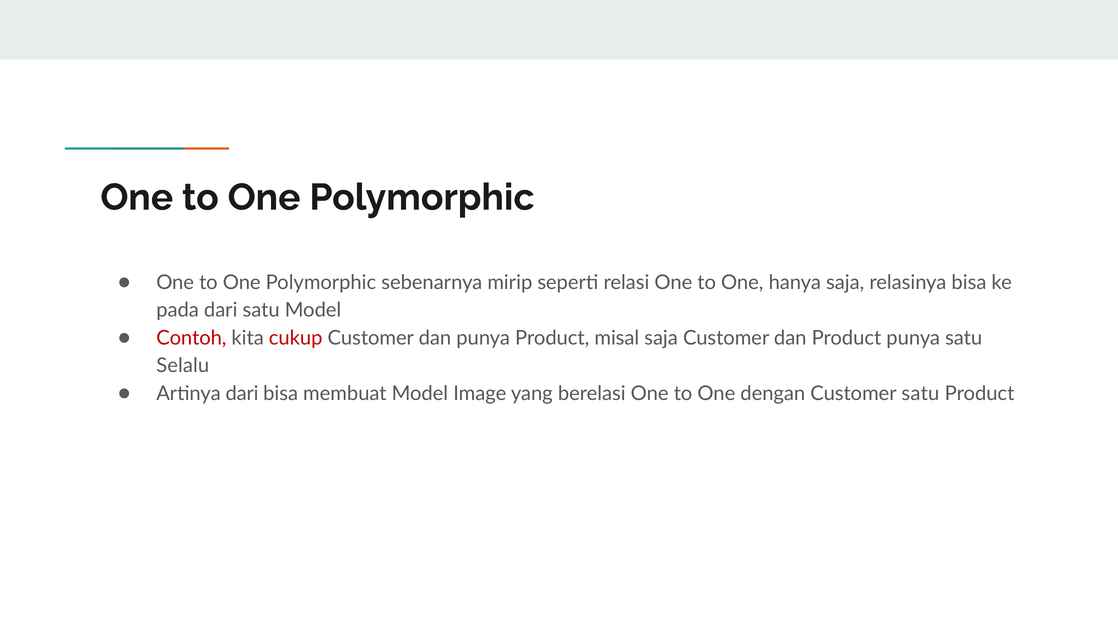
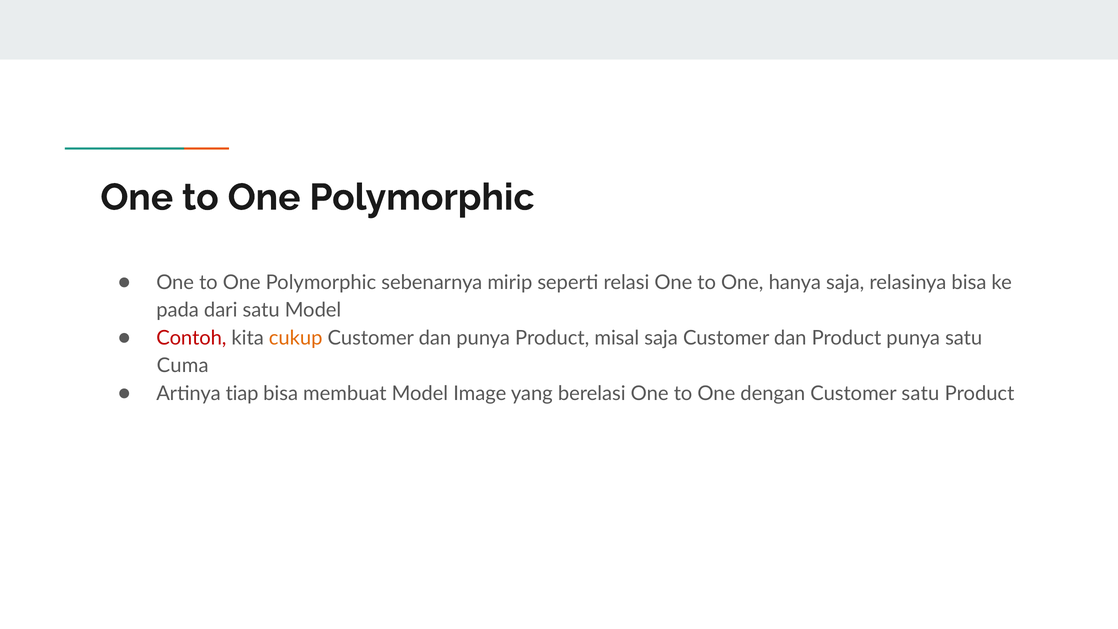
cukup colour: red -> orange (296, 338)
Selalu: Selalu -> Cuma (183, 366)
Artinya dari: dari -> tiap (242, 393)
